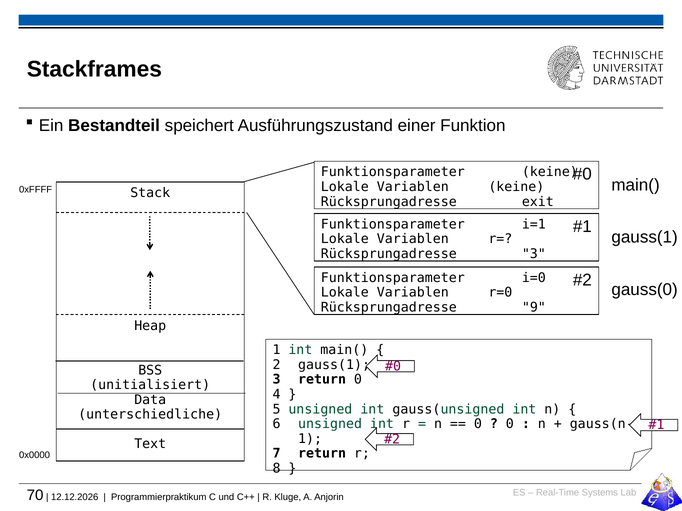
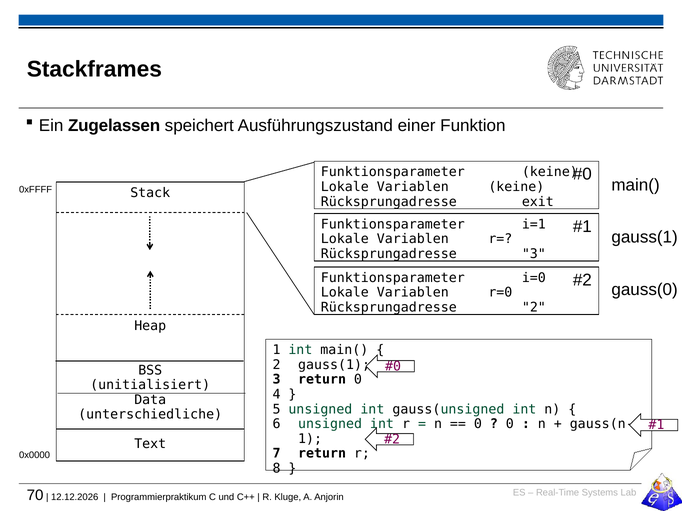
Bestandteil: Bestandteil -> Zugelassen (114, 126)
Rücksprungadresse 9: 9 -> 2 (534, 308)
